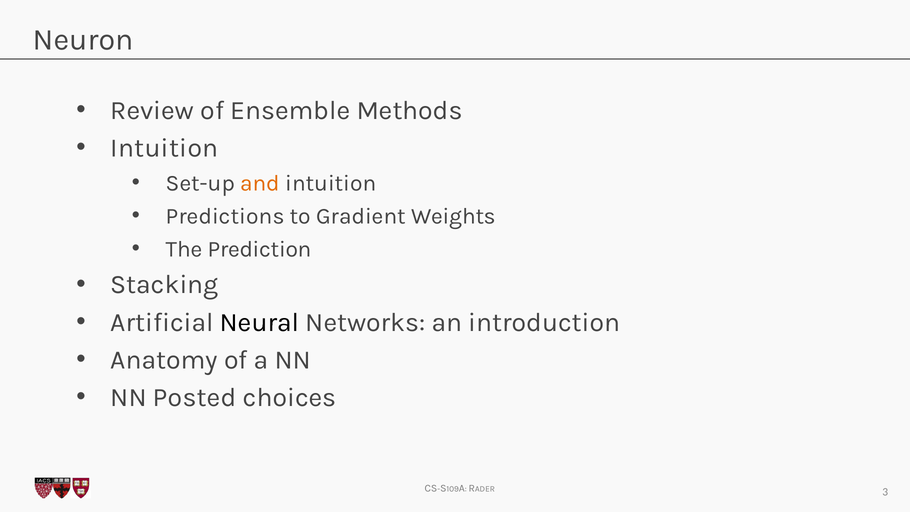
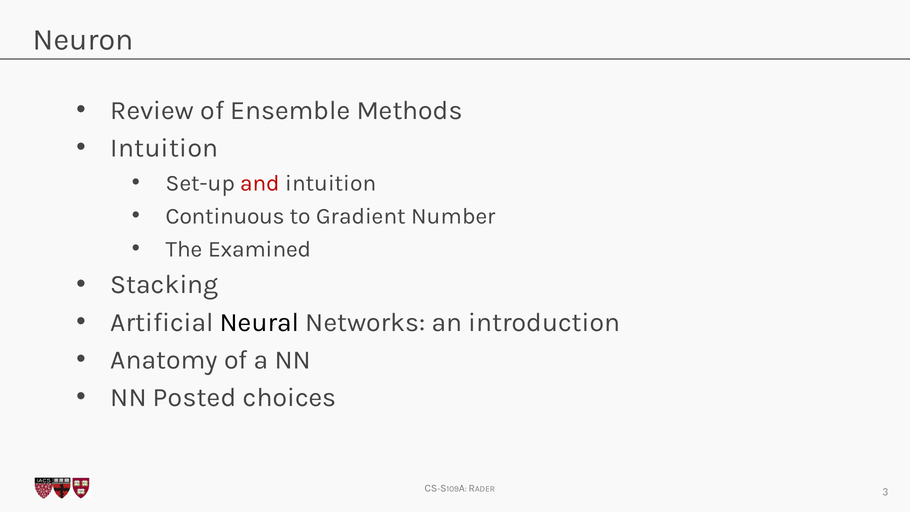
and colour: orange -> red (260, 183)
Predictions: Predictions -> Continuous (225, 216)
Weights: Weights -> Number (453, 216)
Prediction: Prediction -> Examined (260, 249)
